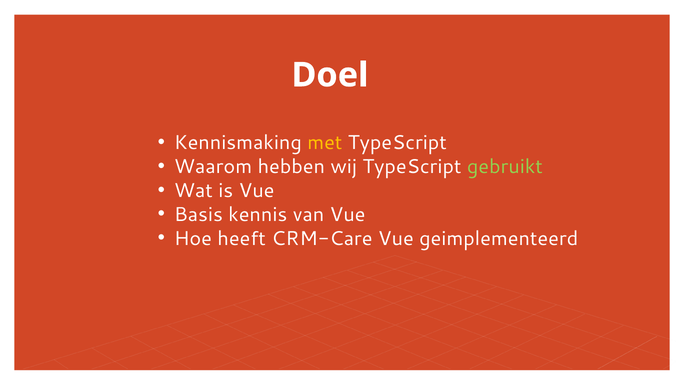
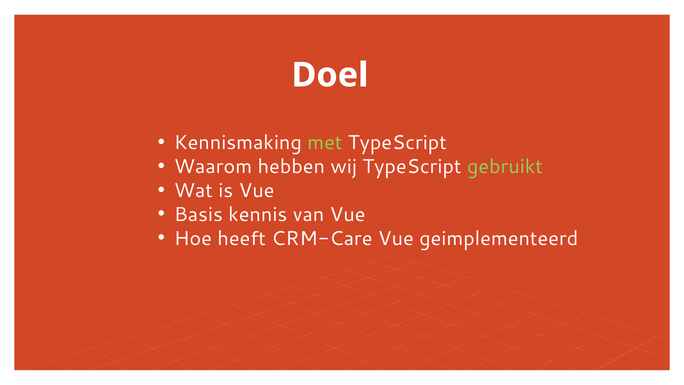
met colour: yellow -> light green (325, 142)
